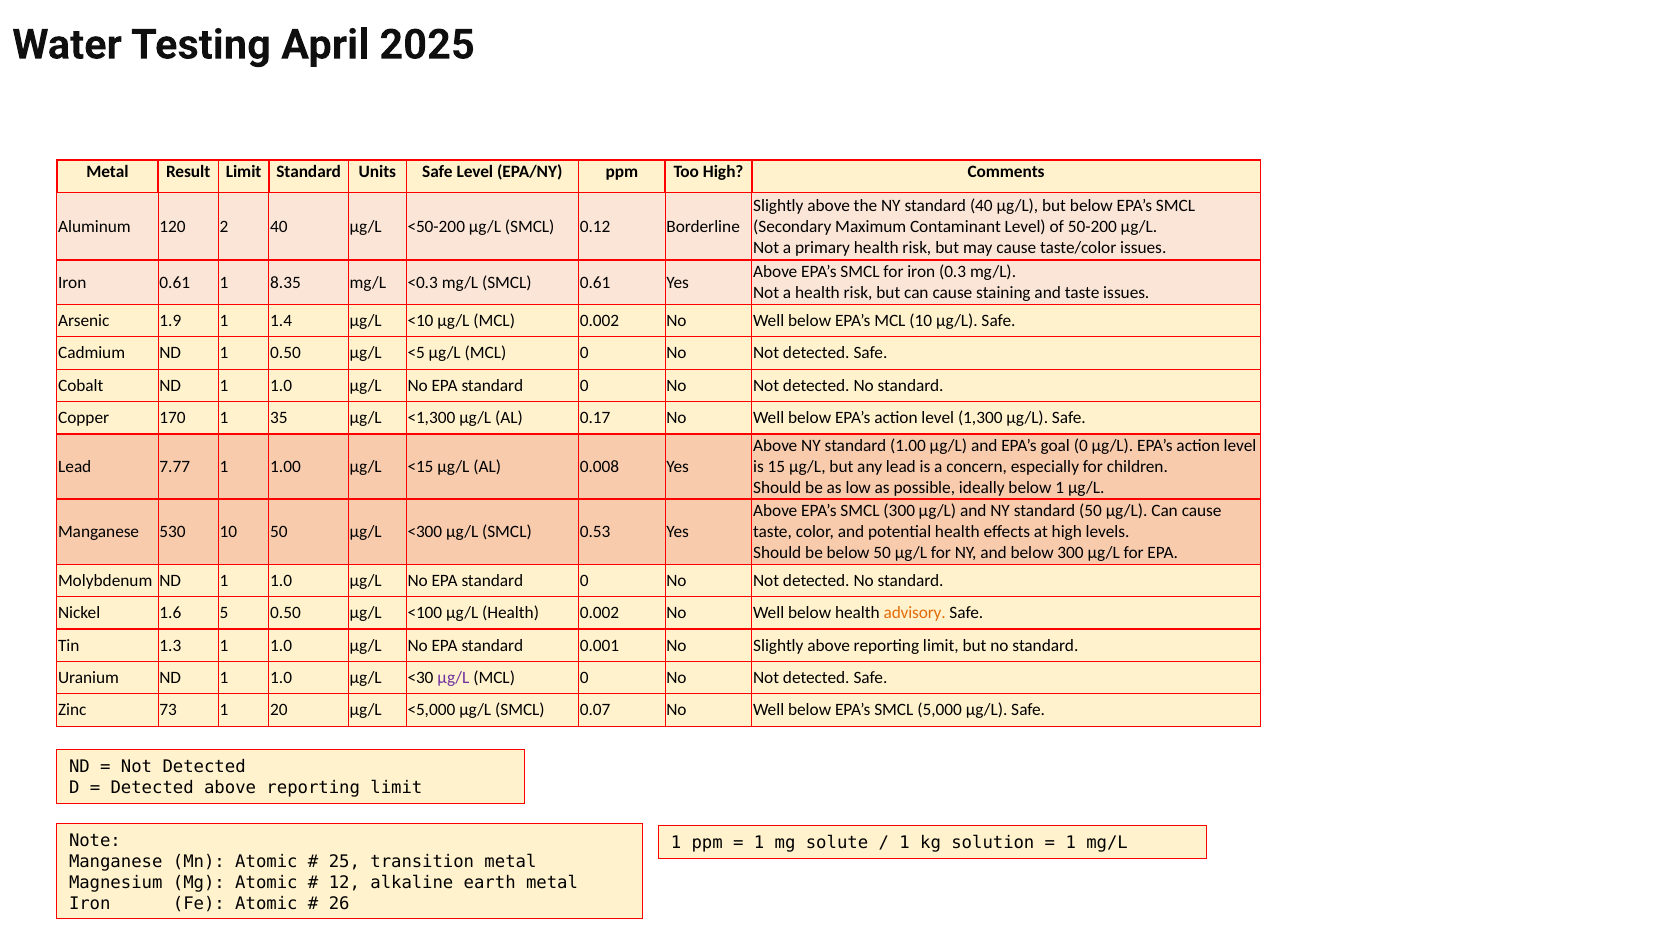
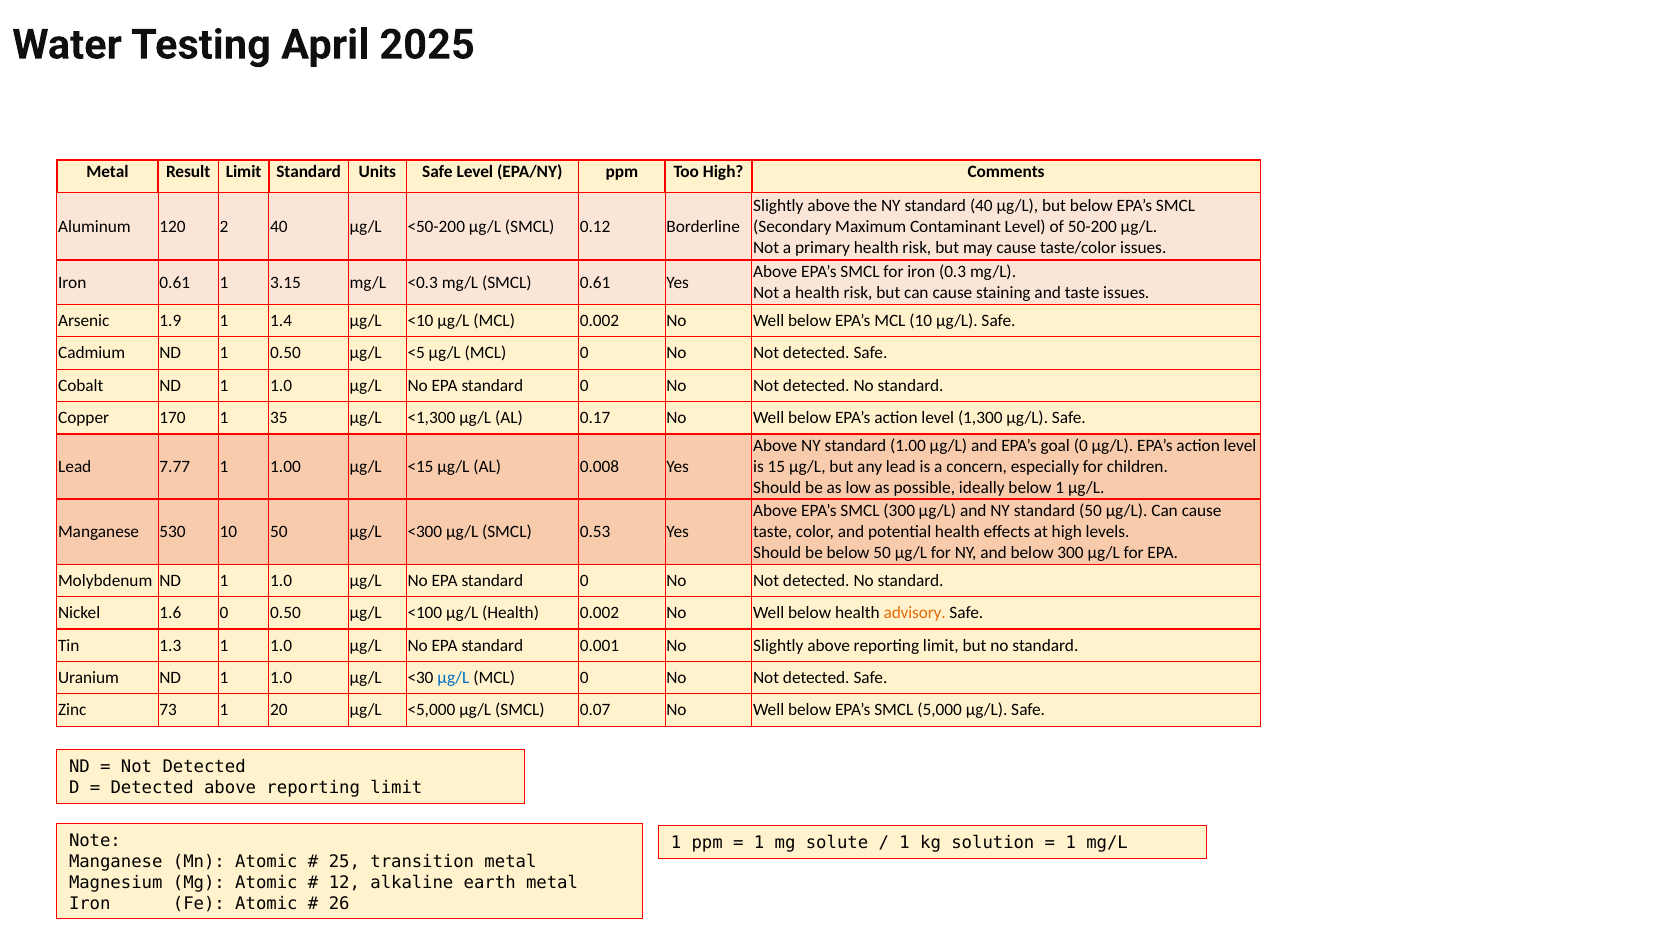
8.35: 8.35 -> 3.15 (286, 282)
1.6 5: 5 -> 0 (224, 613)
µg/L colour: purple -> blue (453, 678)
